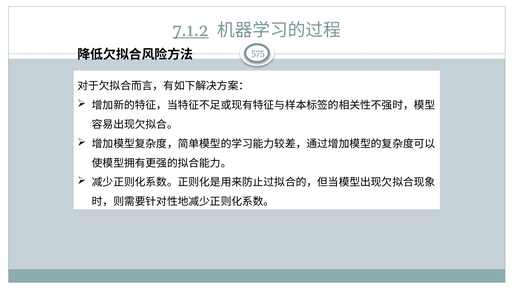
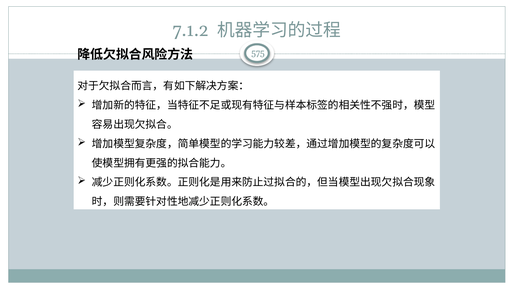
7.1.2 underline: present -> none (191, 30)
